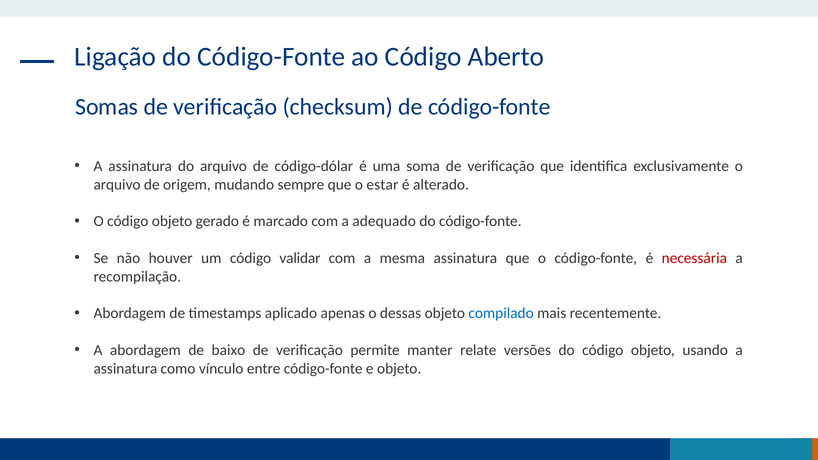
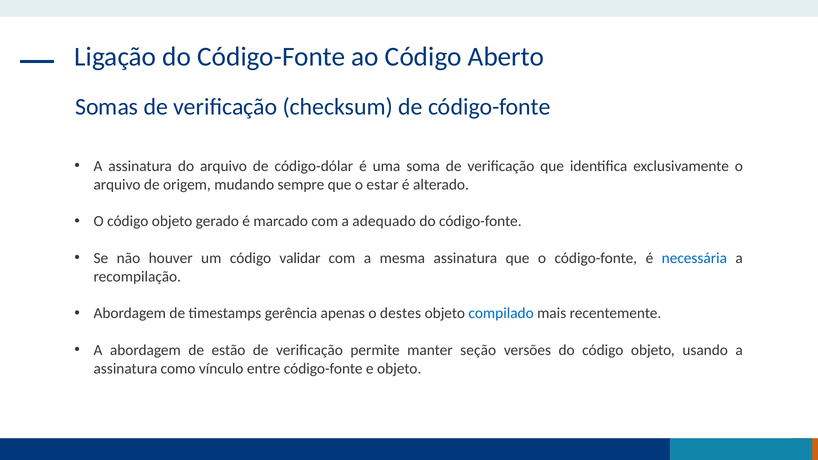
necessária colour: red -> blue (694, 258)
aplicado: aplicado -> gerência (291, 313)
dessas: dessas -> destes (401, 313)
baixo: baixo -> estão (229, 350)
relate: relate -> seção (478, 350)
